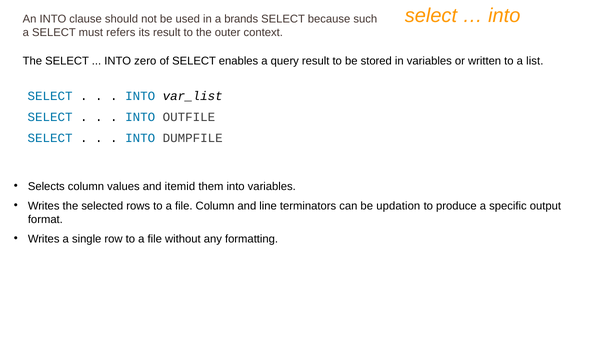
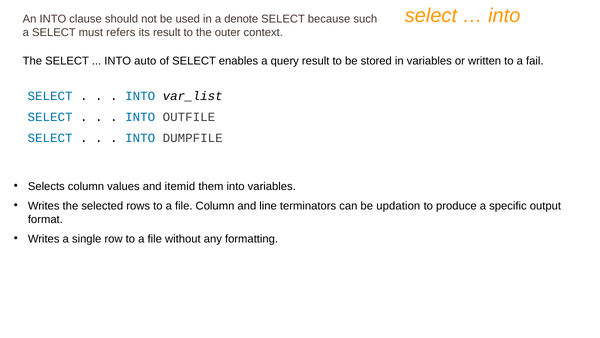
brands: brands -> denote (241, 19)
zero: zero -> auto (145, 61)
list: list -> fail (535, 61)
